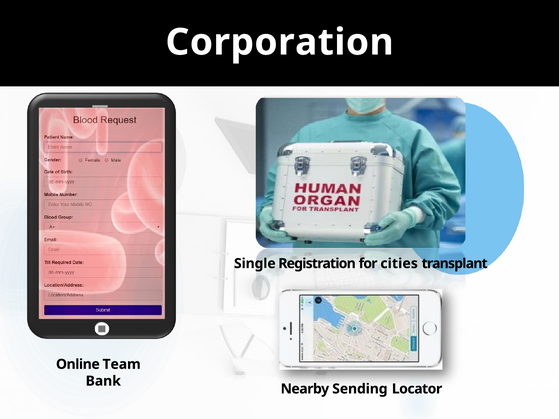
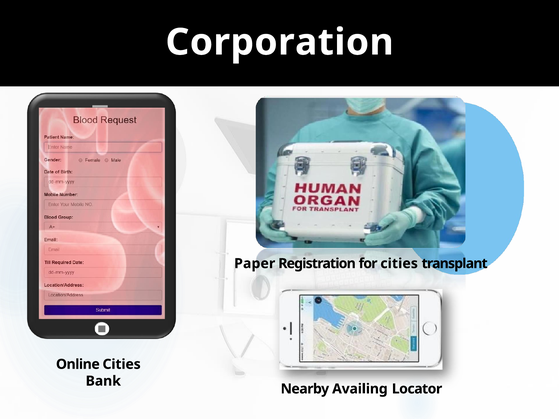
Single: Single -> Paper (255, 264)
Online Team: Team -> Cities (122, 364)
Sending: Sending -> Availing (360, 389)
